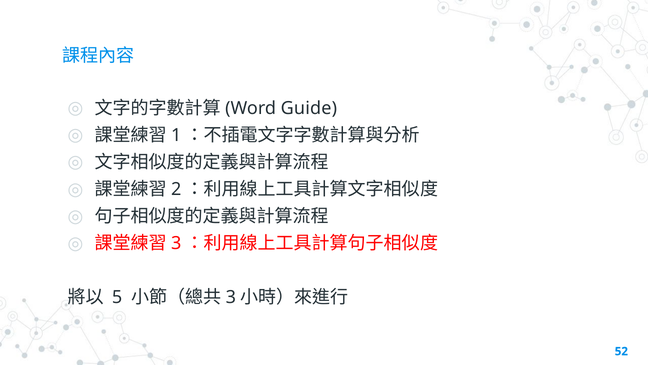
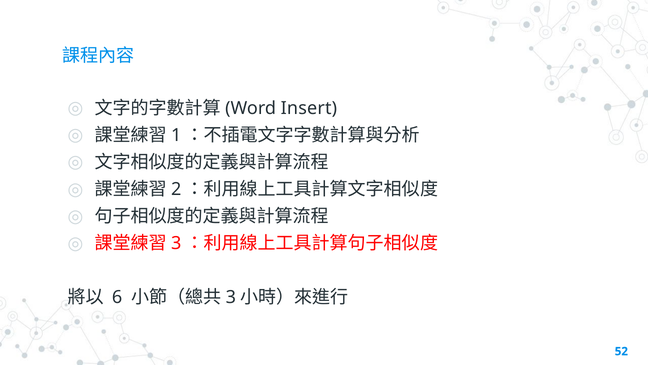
Guide: Guide -> Insert (309, 108)
5: 5 -> 6 (117, 297)
